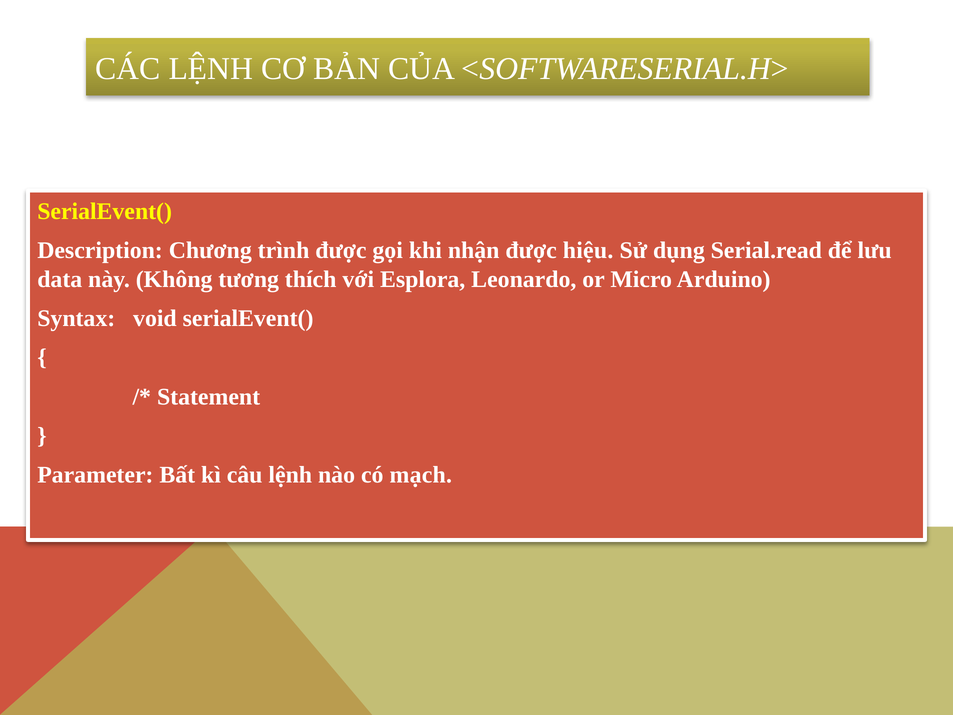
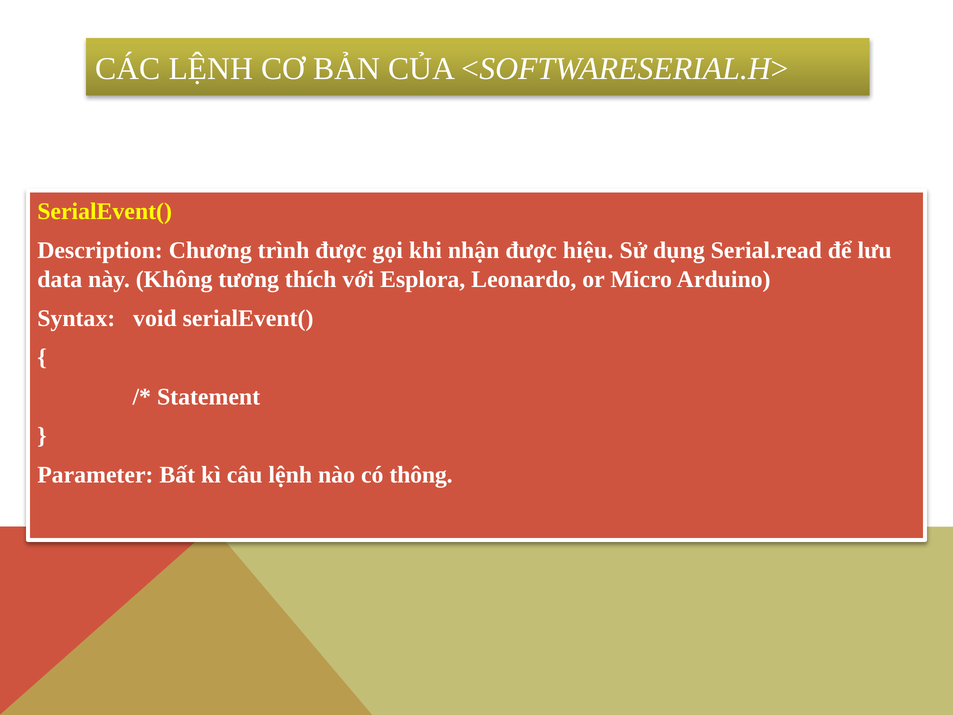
mạch: mạch -> thông (421, 475)
